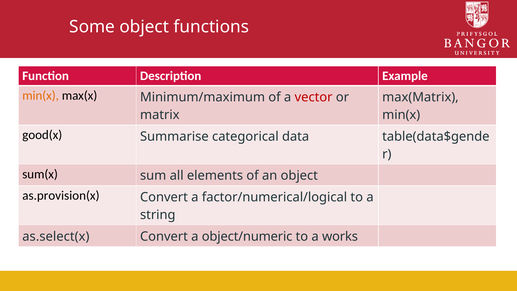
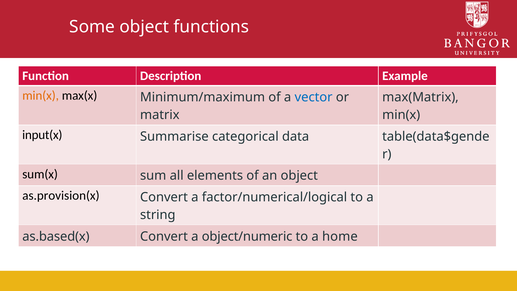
vector colour: red -> blue (314, 97)
good(x: good(x -> input(x (42, 135)
as.select(x: as.select(x -> as.based(x (56, 236)
works: works -> home (340, 236)
